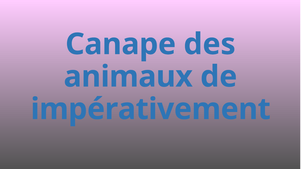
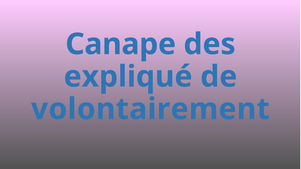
animaux: animaux -> expliqué (128, 77)
impérativement: impérativement -> volontairement (150, 109)
